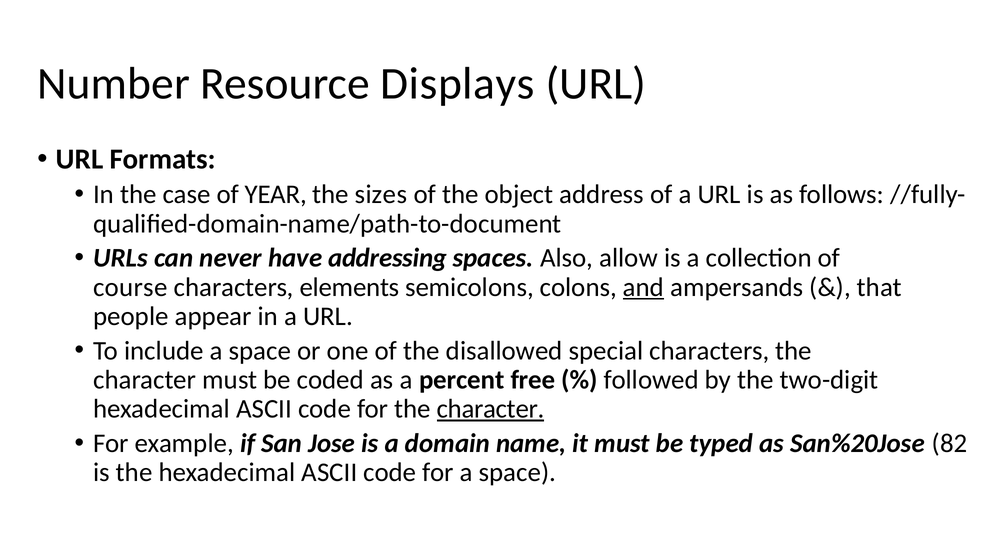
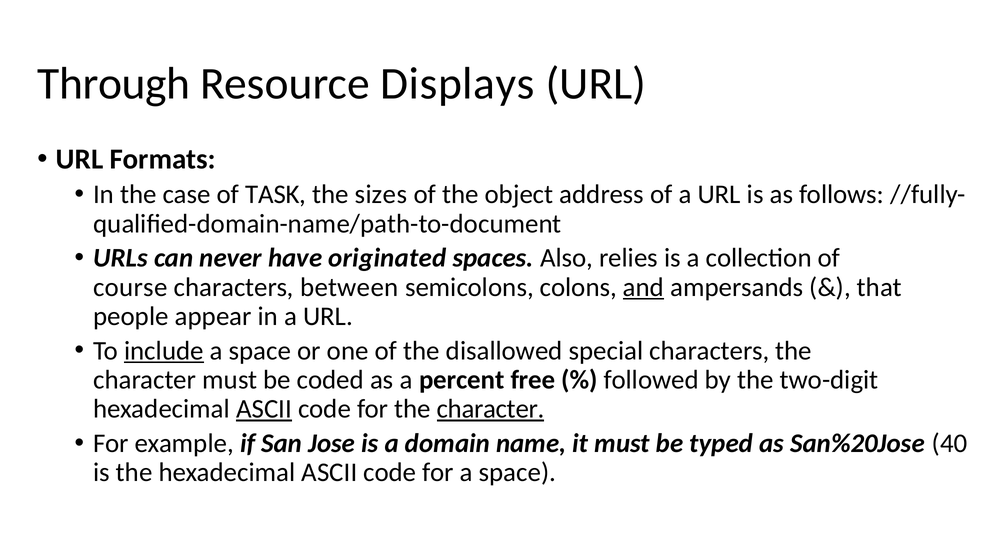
Number: Number -> Through (114, 84)
YEAR: YEAR -> TASK (276, 195)
addressing: addressing -> originated (387, 258)
allow: allow -> relies (629, 258)
elements: elements -> between (349, 287)
include underline: none -> present (164, 351)
ASCII underline: none -> present (264, 409)
82: 82 -> 40 (950, 443)
